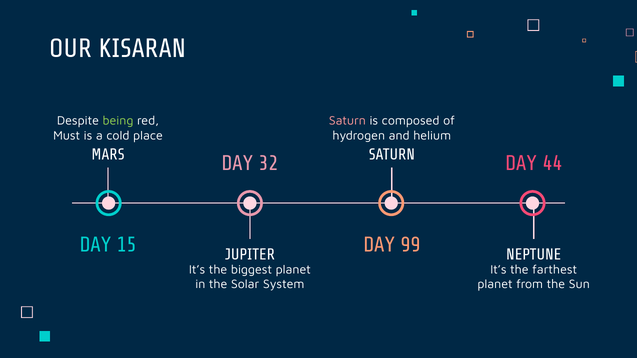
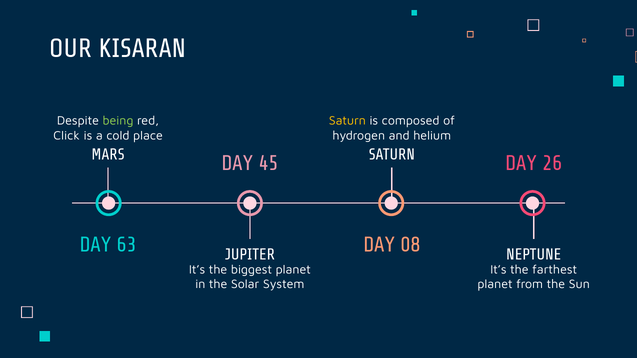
Saturn colour: pink -> yellow (347, 121)
Must: Must -> Click (67, 136)
32: 32 -> 45 (269, 164)
44: 44 -> 26 (552, 164)
15: 15 -> 63 (127, 245)
99: 99 -> 08 (410, 245)
